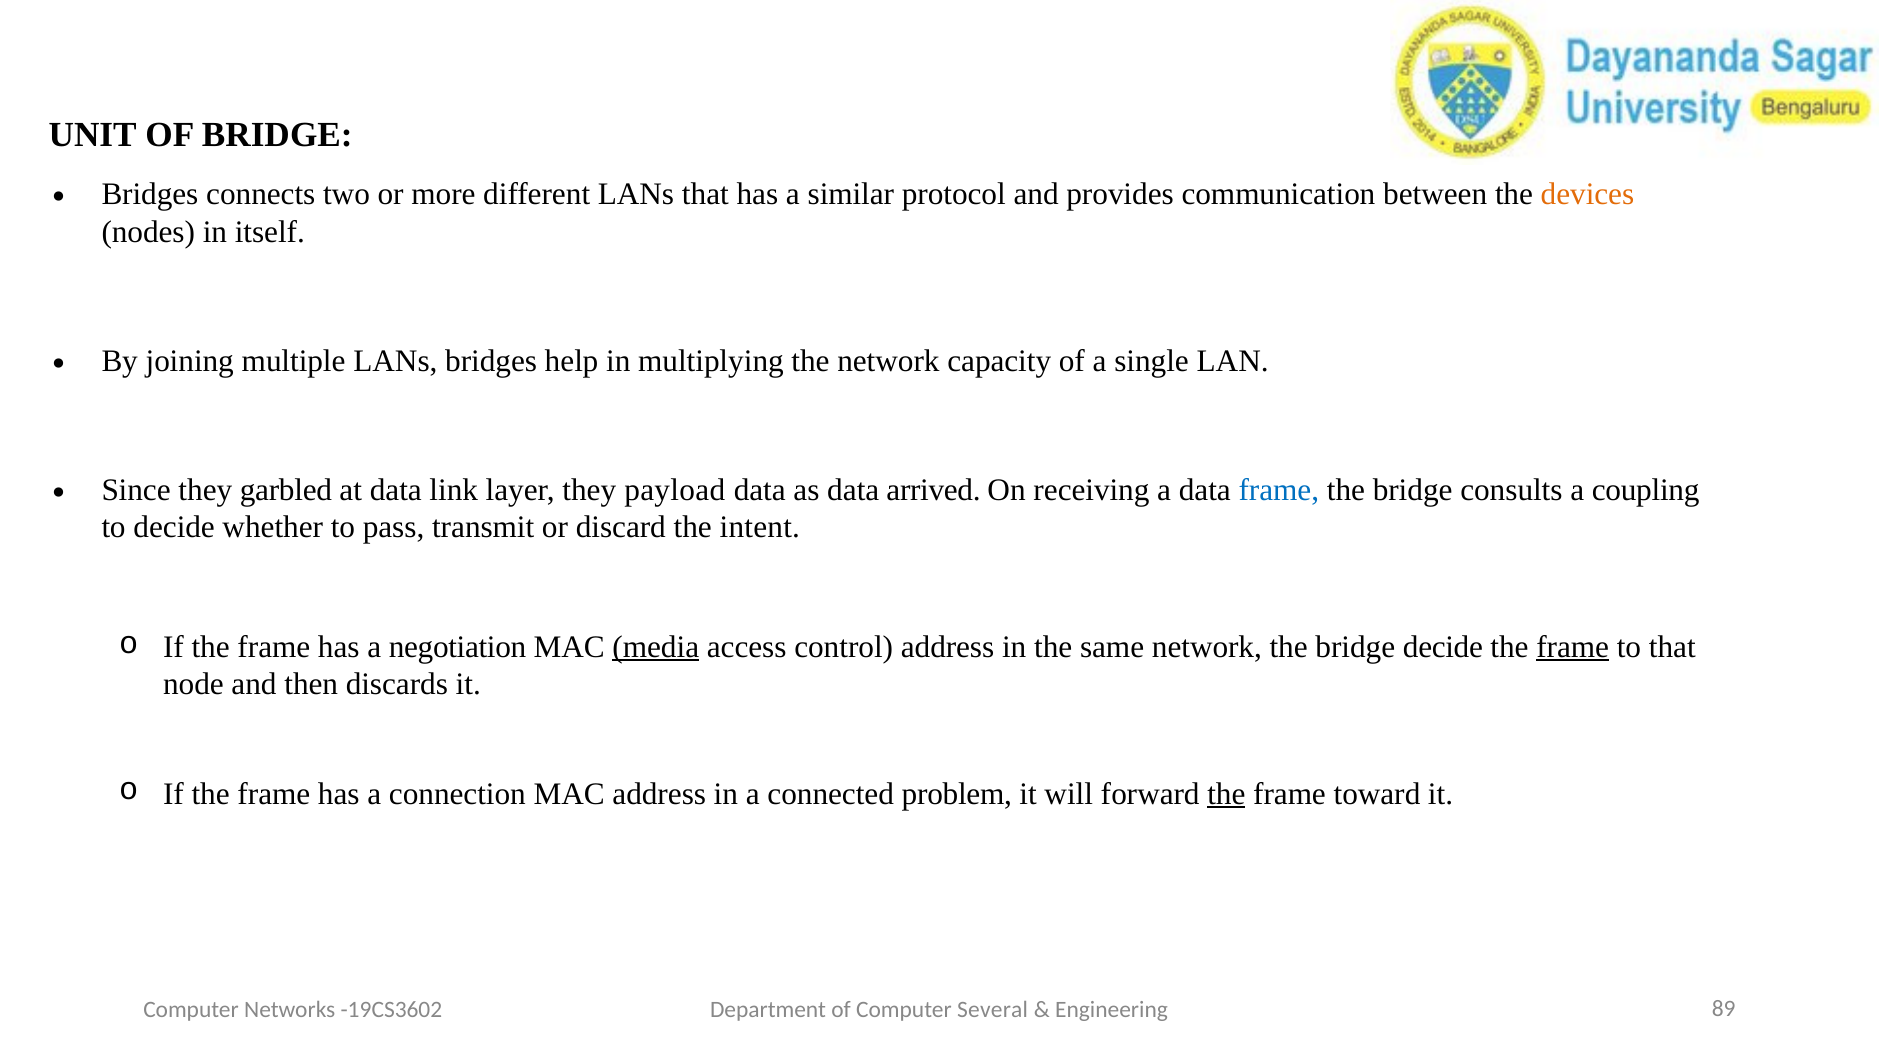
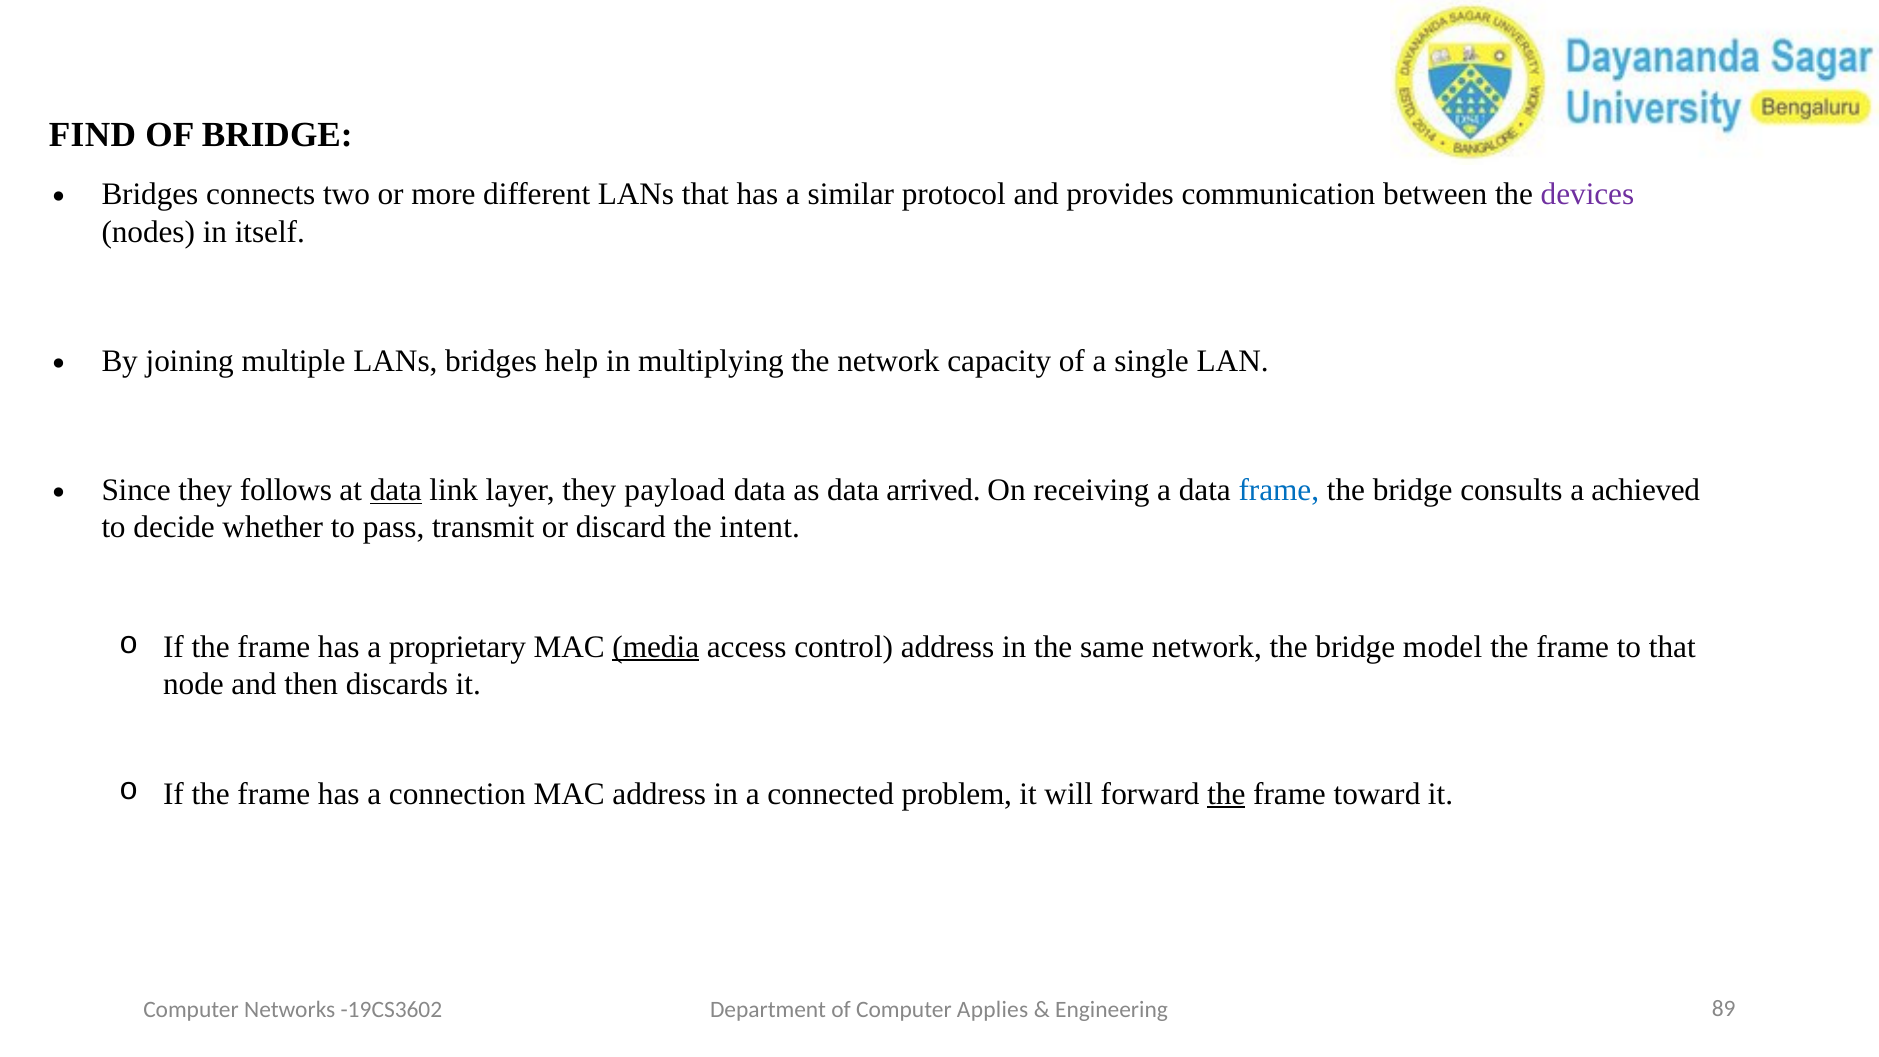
UNIT: UNIT -> FIND (92, 135)
devices colour: orange -> purple (1587, 195)
garbled: garbled -> follows (286, 490)
data underline: none -> present (396, 490)
coupling: coupling -> achieved (1646, 490)
negotiation: negotiation -> proprietary (457, 647)
bridge decide: decide -> model (1443, 647)
frame underline: present -> none (1573, 647)
Several: Several -> Applies (993, 1009)
